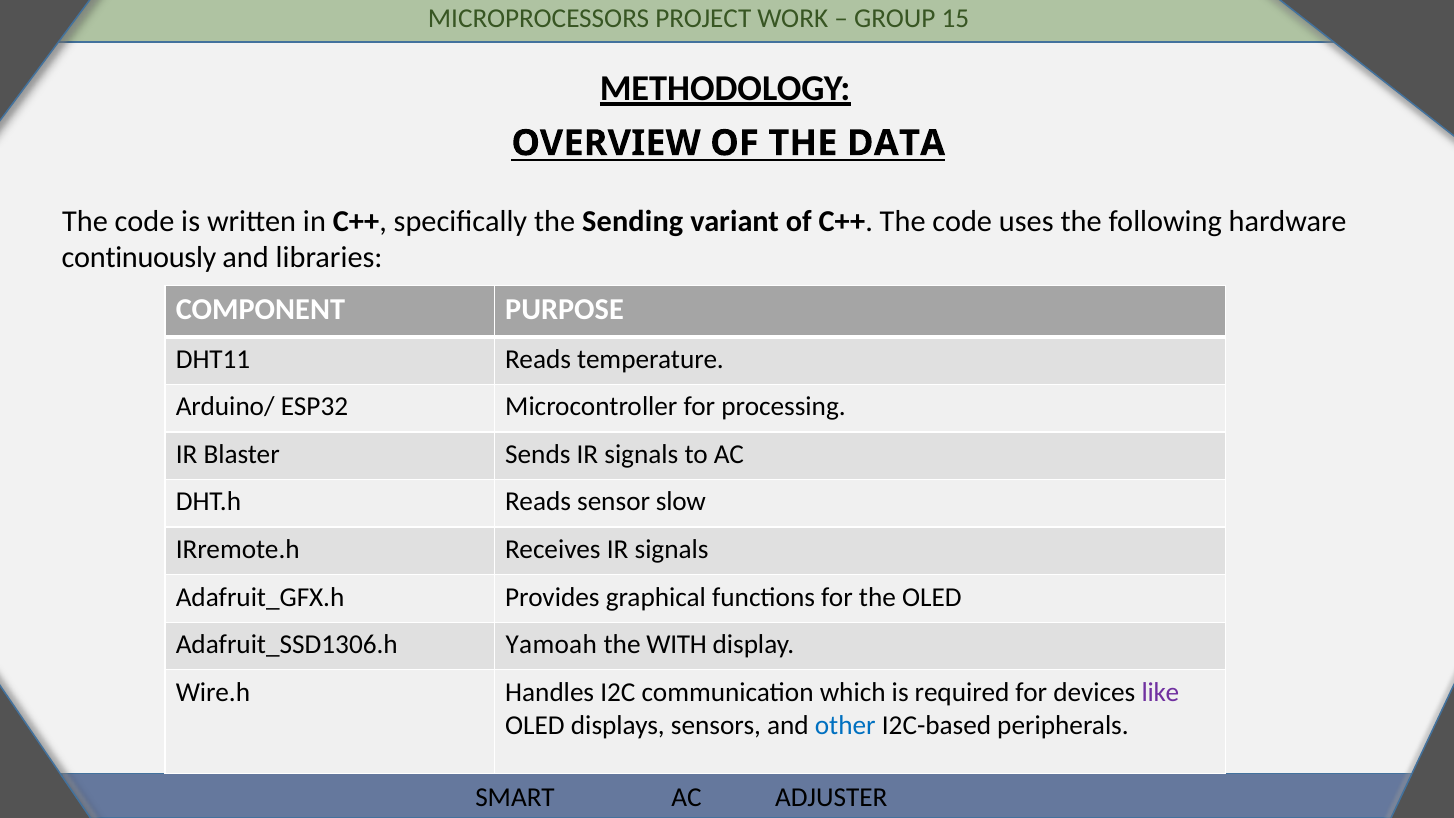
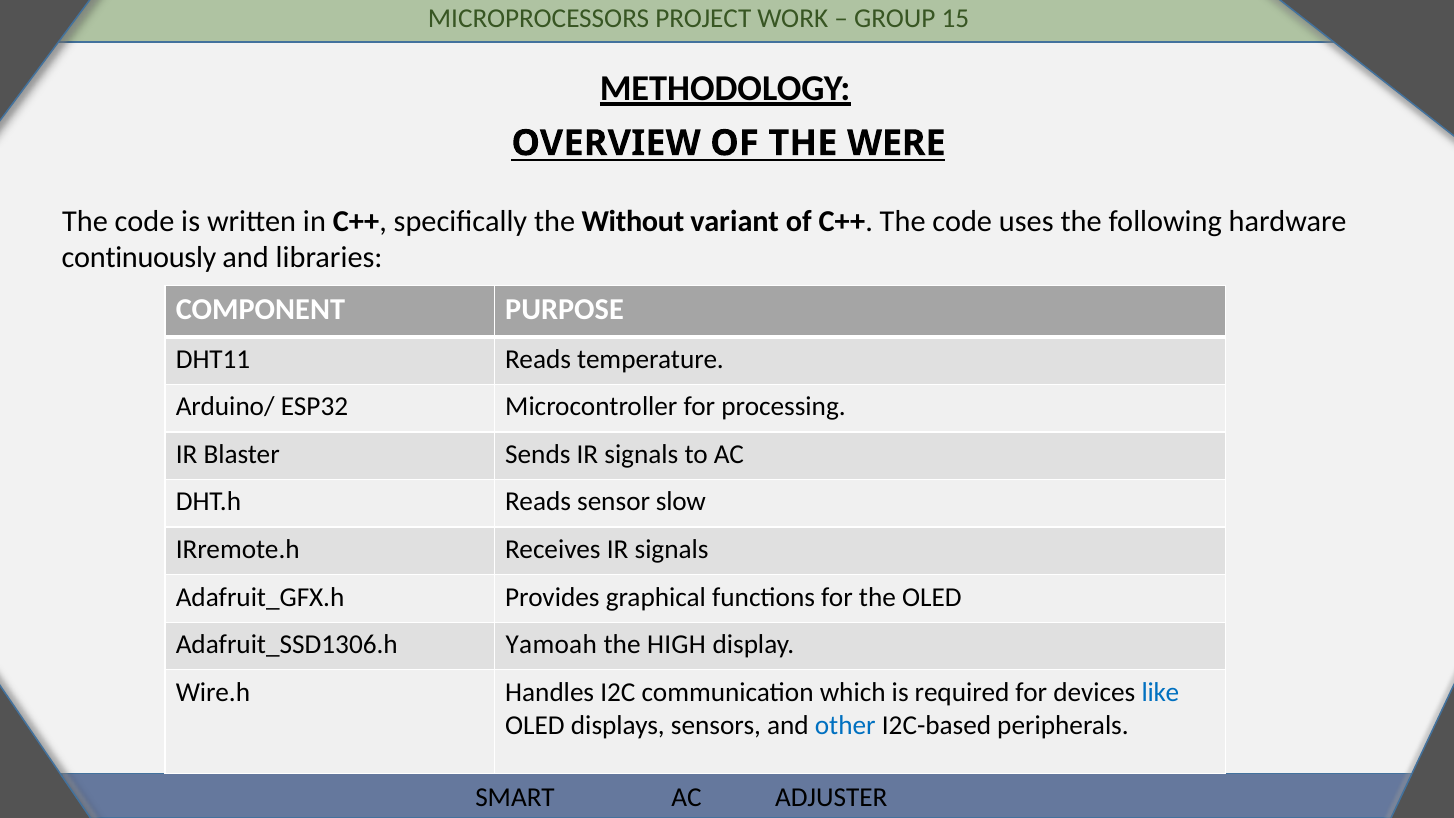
DATA: DATA -> WERE (896, 143)
Sending: Sending -> Without (633, 221)
WITH: WITH -> HIGH (676, 644)
like colour: purple -> blue (1160, 692)
